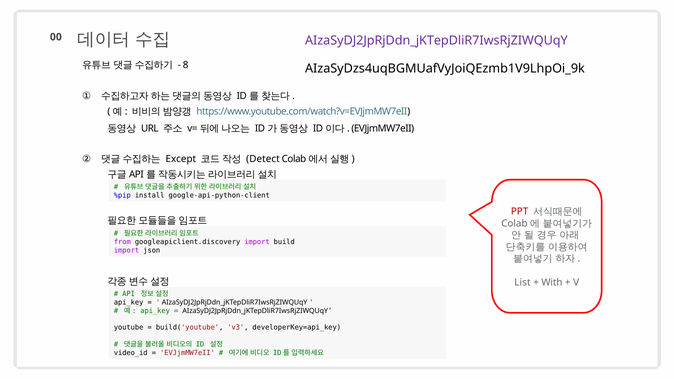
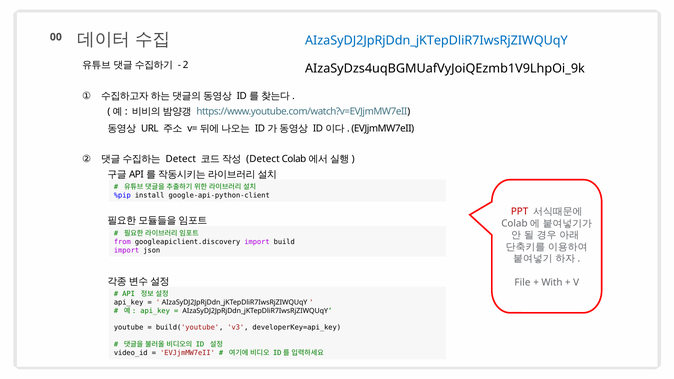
AIzaSyDJ2JpRjDdn_jKTepDliR7IwsRjZIWQUqY colour: purple -> blue (436, 41)
8: 8 -> 2 (186, 65)
Except: Except -> Detect (181, 159)
List: List -> File (522, 282)
